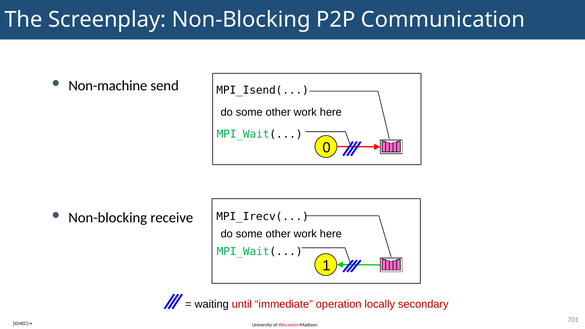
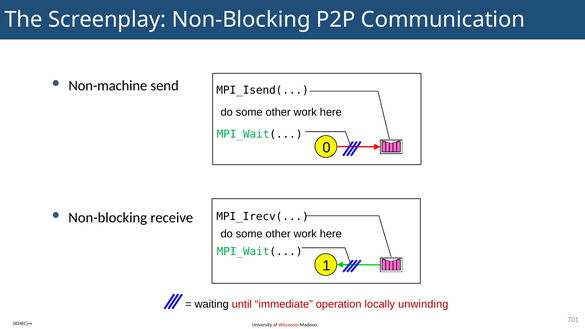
secondary: secondary -> unwinding (423, 304)
